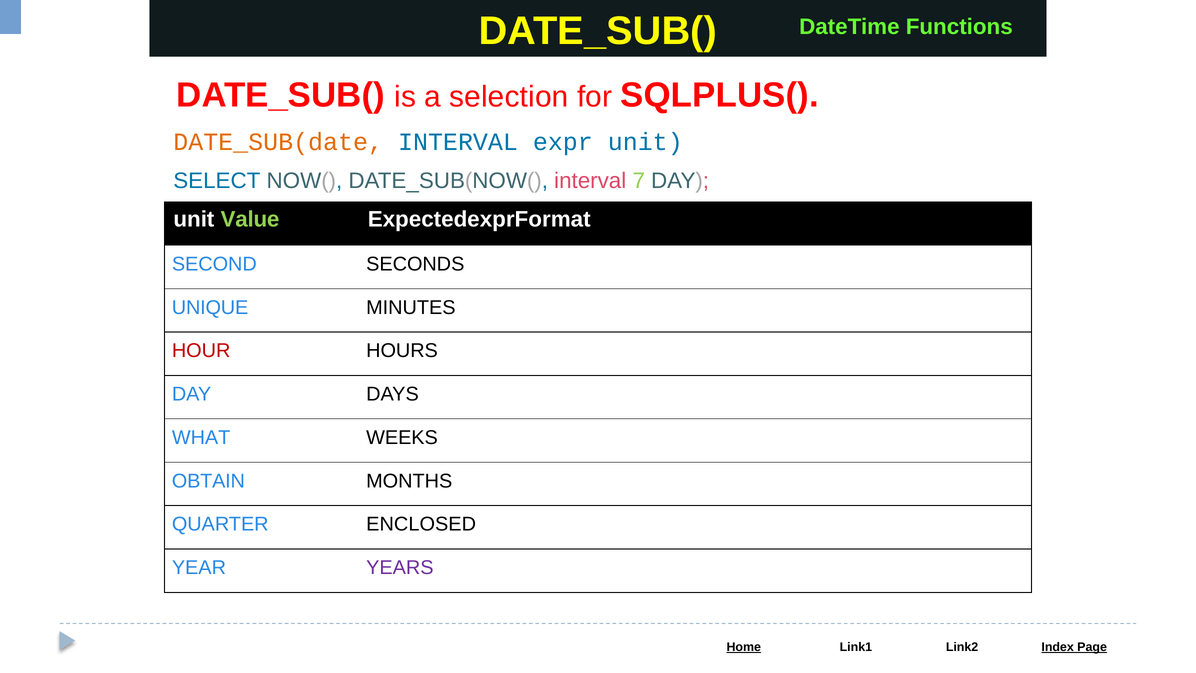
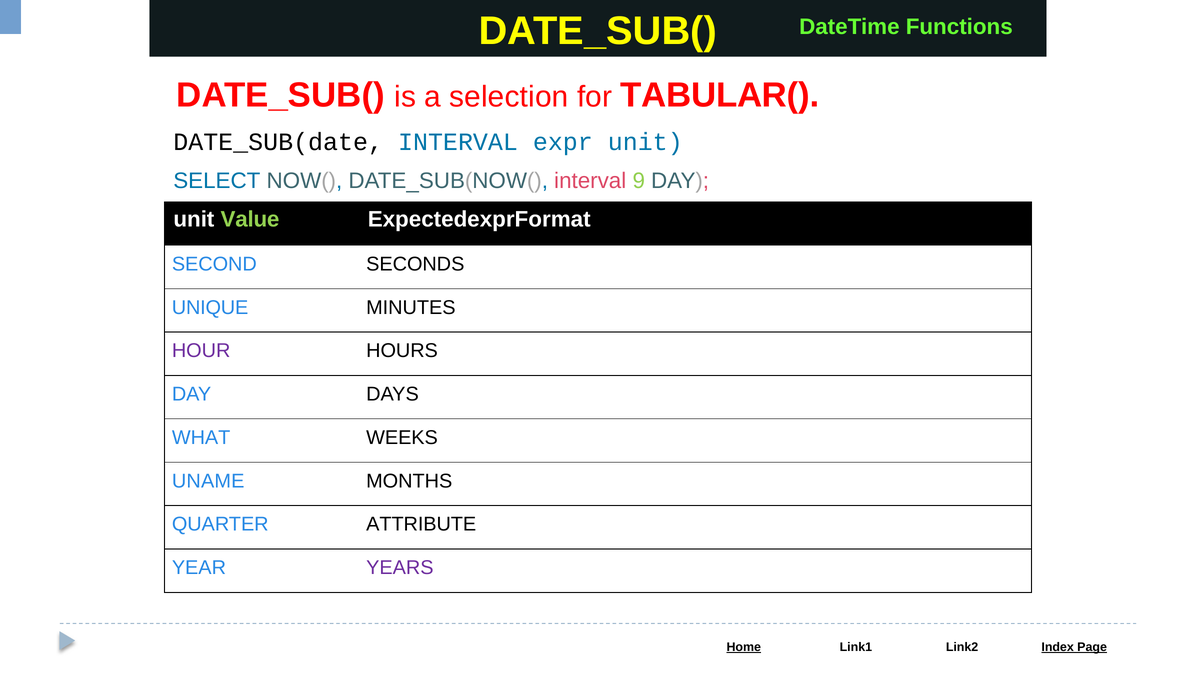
SQLPLUS(: SQLPLUS( -> TABULAR( (720, 95)
DATE_SUB(date colour: orange -> black (278, 142)
7: 7 -> 9 (639, 181)
HOUR colour: red -> purple (201, 351)
OBTAIN: OBTAIN -> UNAME (208, 481)
ENCLOSED: ENCLOSED -> ATTRIBUTE (421, 524)
